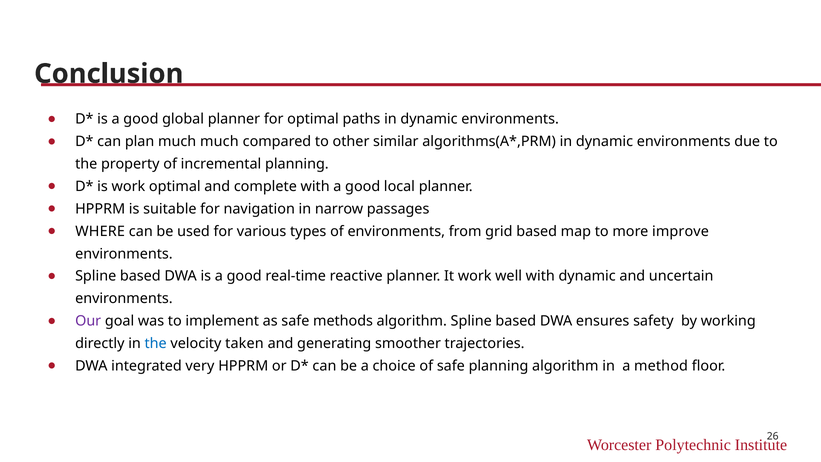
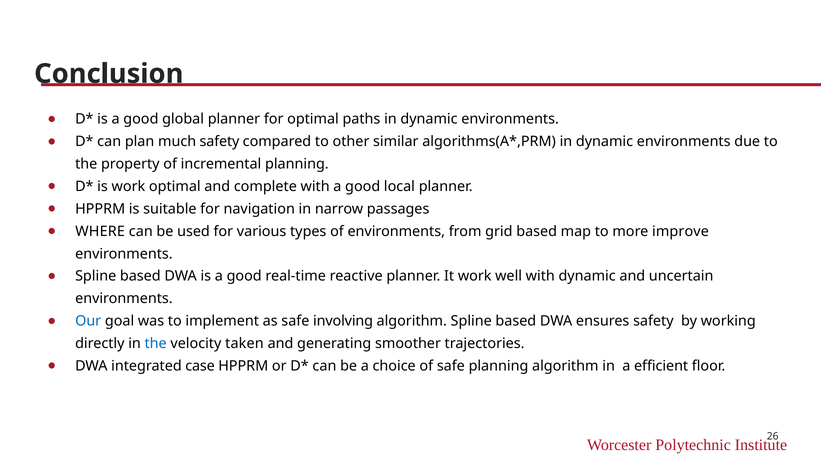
much much: much -> safety (220, 142)
Our colour: purple -> blue (88, 321)
methods: methods -> involving (343, 321)
very: very -> case (200, 366)
method: method -> efficient (661, 366)
